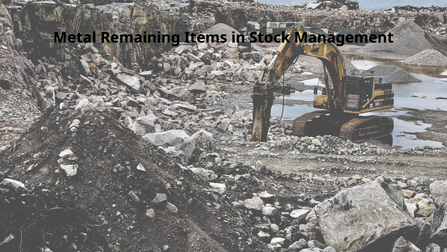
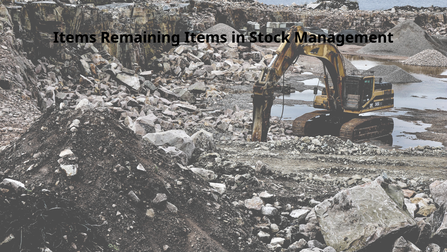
Metal: Metal -> Items (75, 38)
